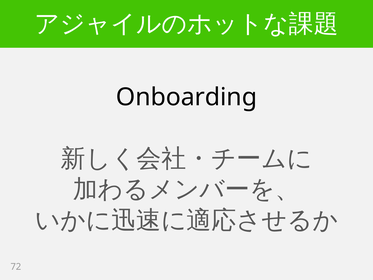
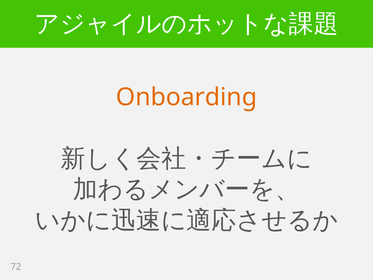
Onboarding colour: black -> orange (186, 97)
